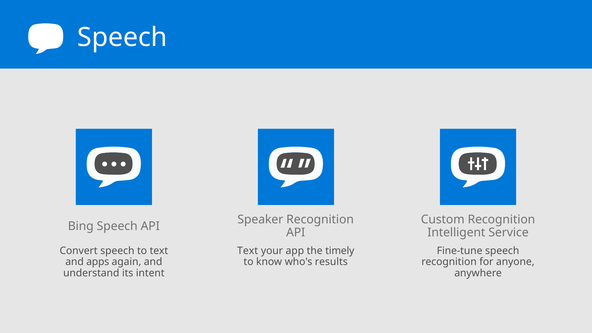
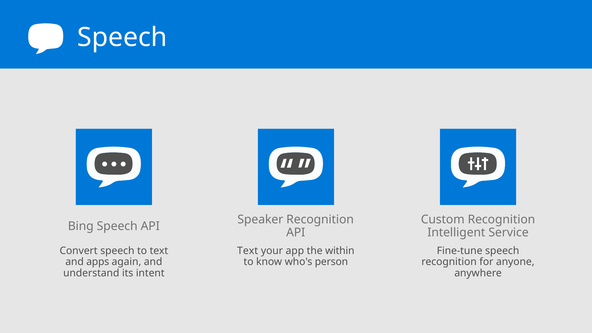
timely: timely -> within (340, 251)
results: results -> person (331, 262)
